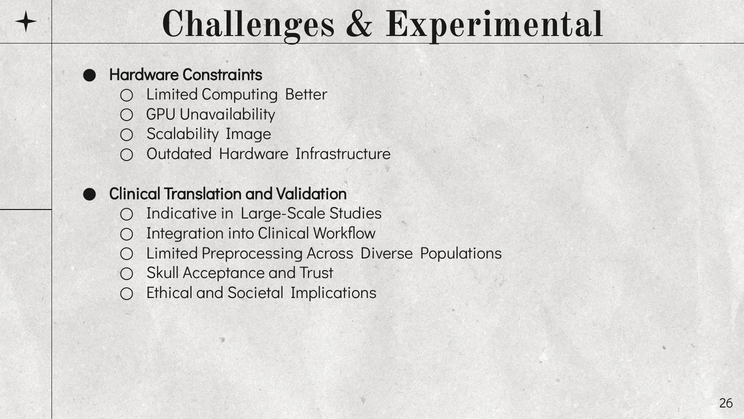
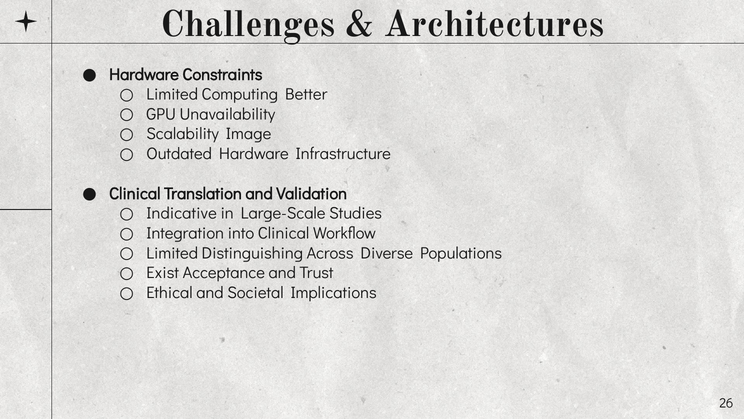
Experimental: Experimental -> Architectures (494, 24)
Preprocessing: Preprocessing -> Distinguishing (252, 253)
Skull: Skull -> Exist (163, 273)
